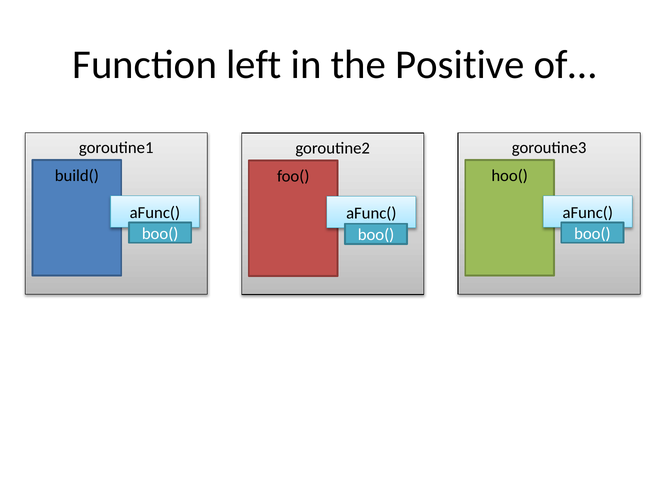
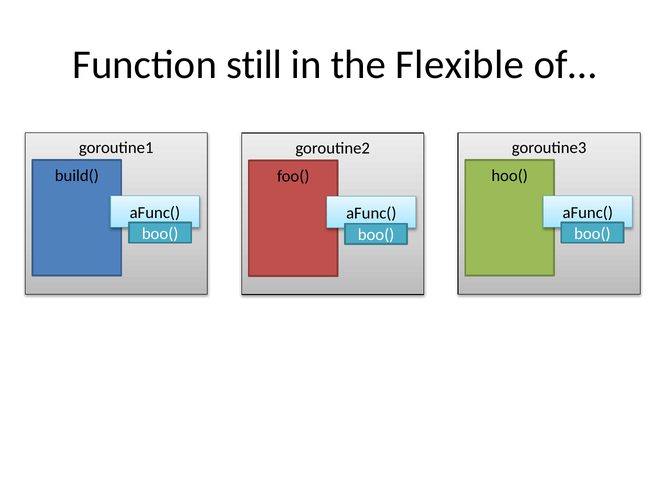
left: left -> still (254, 65)
Positive: Positive -> Flexible (460, 65)
